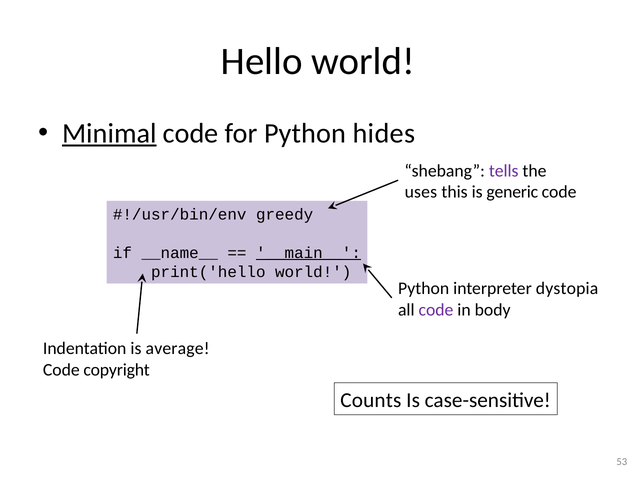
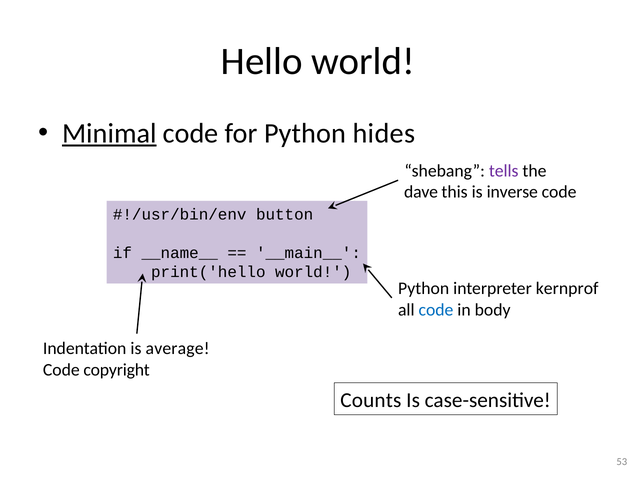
uses: uses -> dave (421, 192)
generic: generic -> inverse (512, 192)
greedy: greedy -> button (285, 215)
__main__ underline: present -> none (308, 253)
dystopia: dystopia -> kernprof (567, 289)
code colour: purple -> blue (436, 310)
